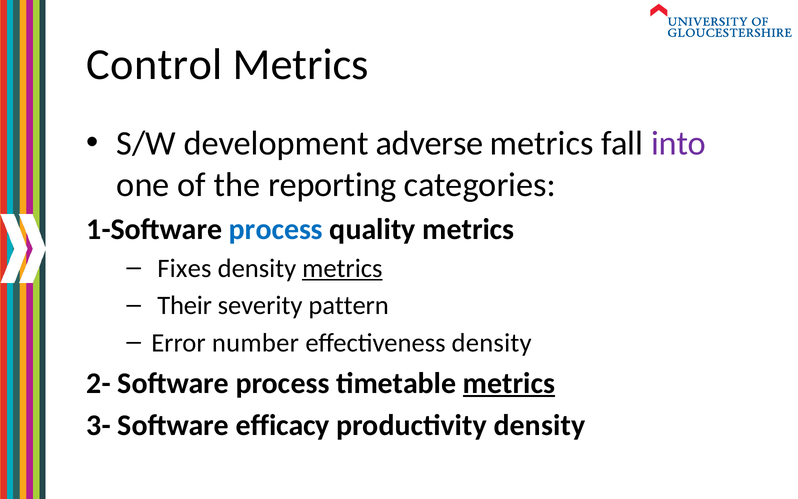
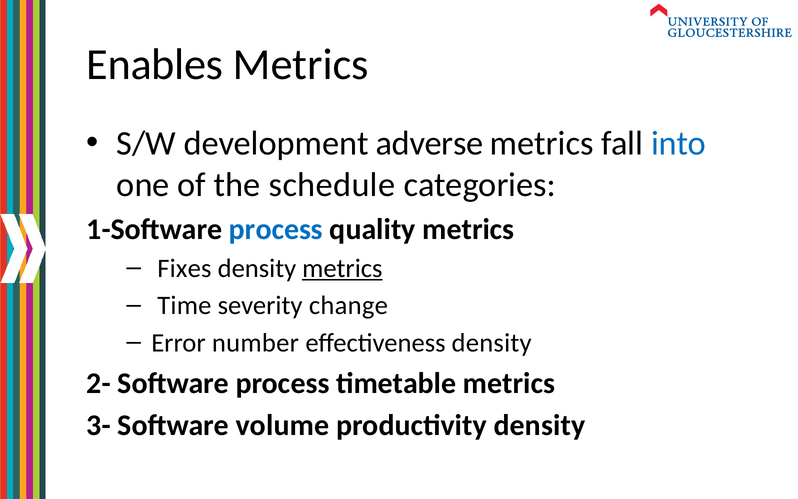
Control: Control -> Enables (155, 65)
into colour: purple -> blue (679, 143)
reporting: reporting -> schedule (332, 185)
Their: Their -> Time (184, 305)
pattern: pattern -> change (348, 305)
metrics underline: present -> none (509, 383)
efficacy: efficacy -> volume (282, 425)
